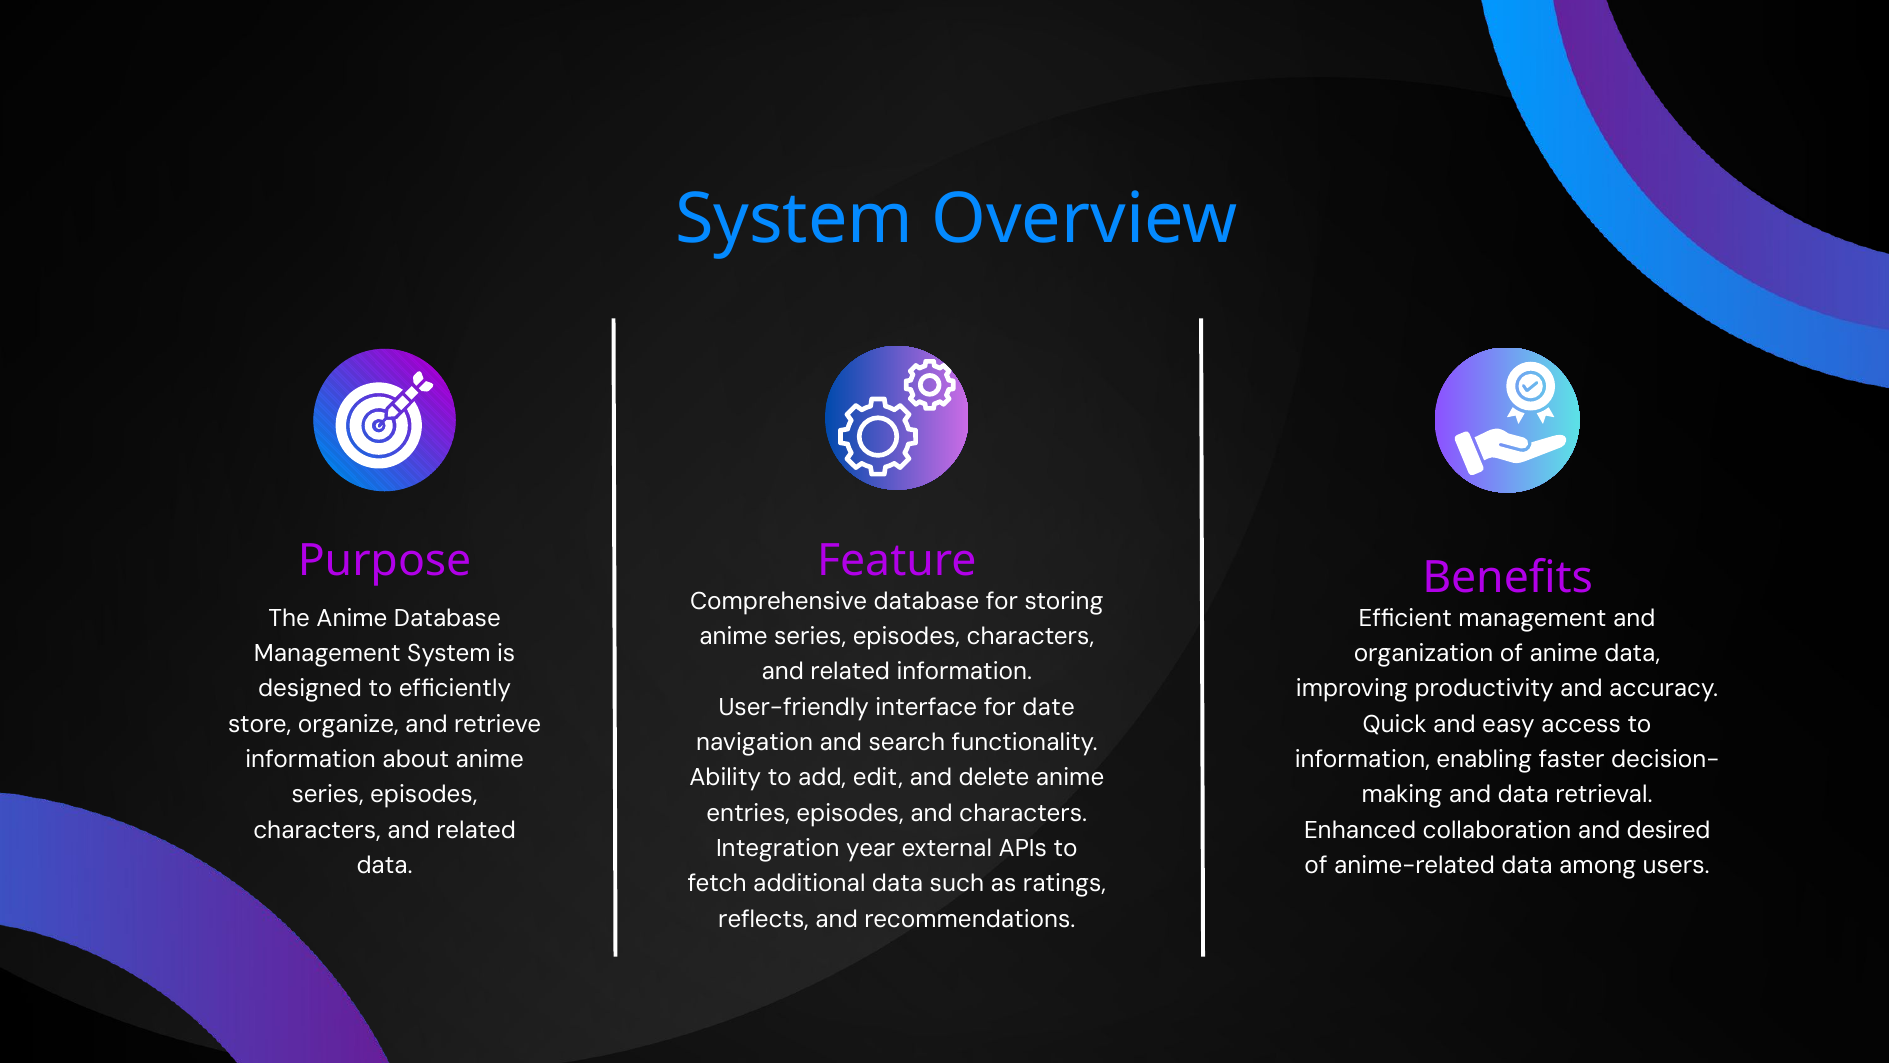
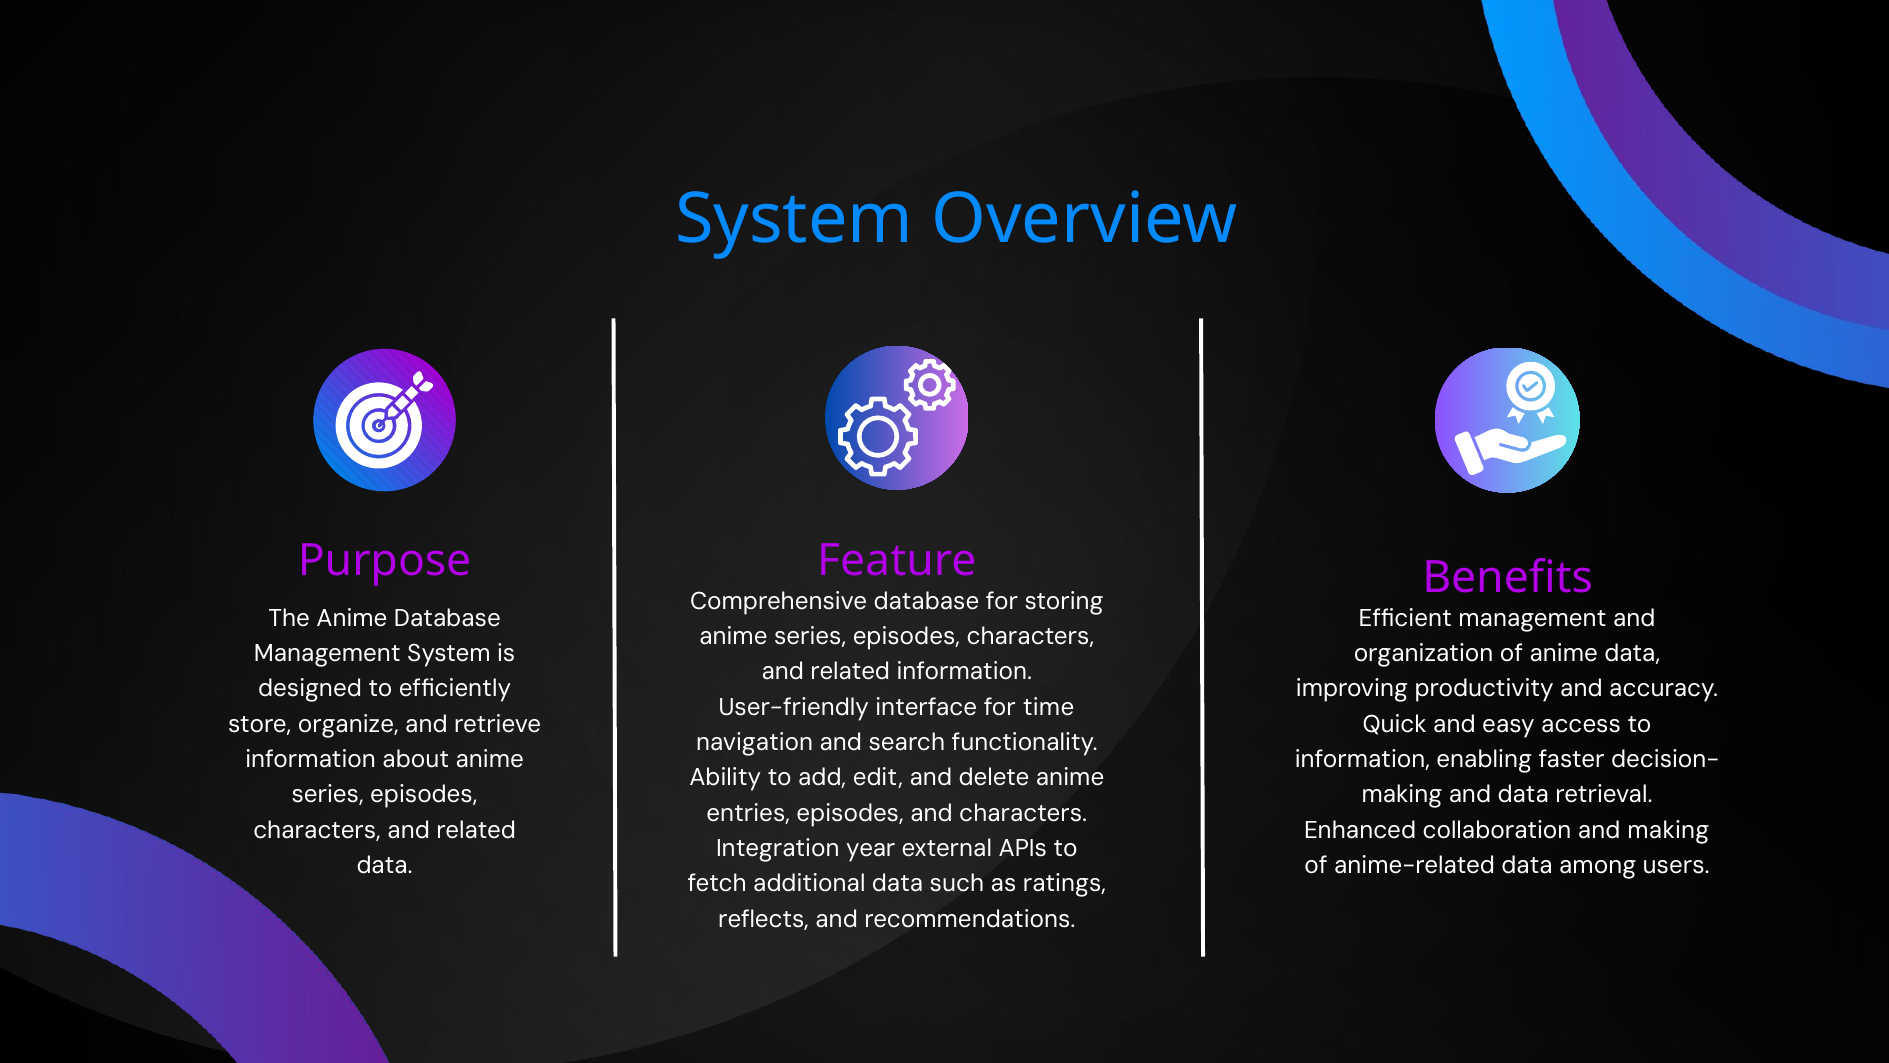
date: date -> time (1049, 707)
and desired: desired -> making (1668, 830)
